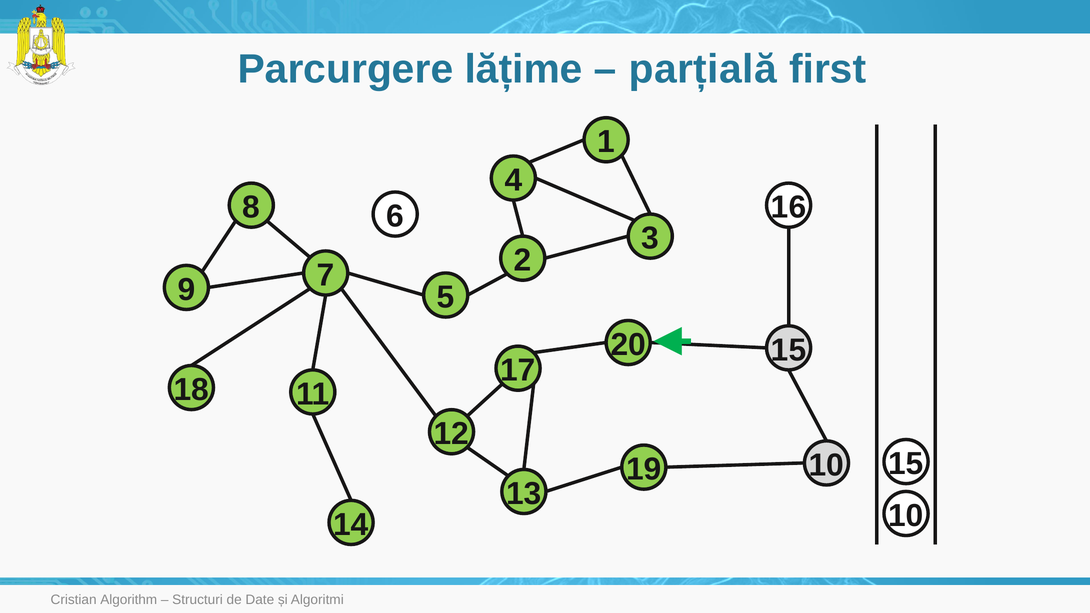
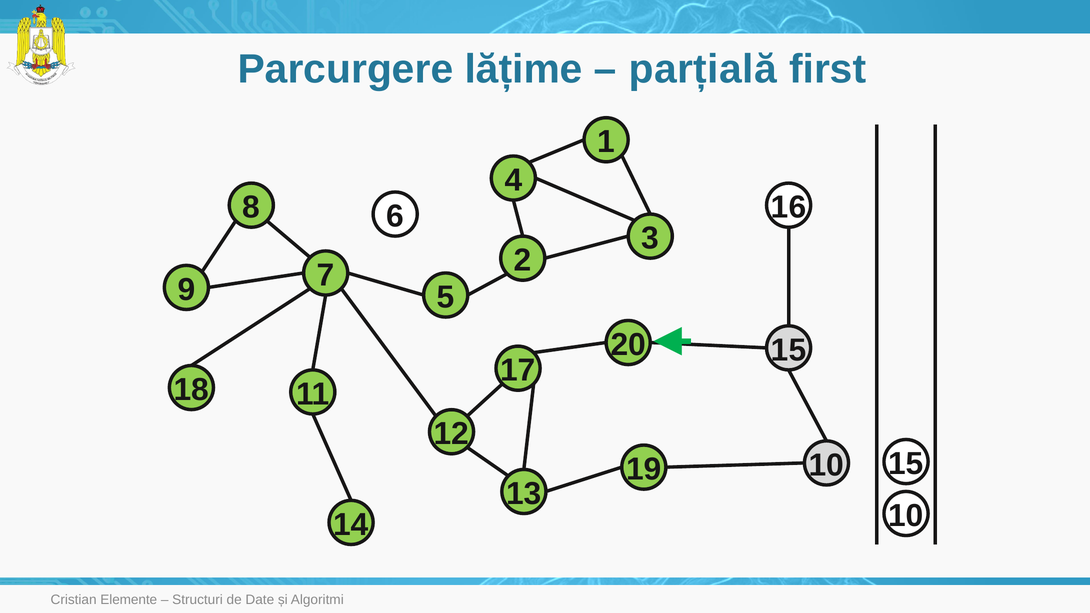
Algorithm: Algorithm -> Elemente (129, 600)
